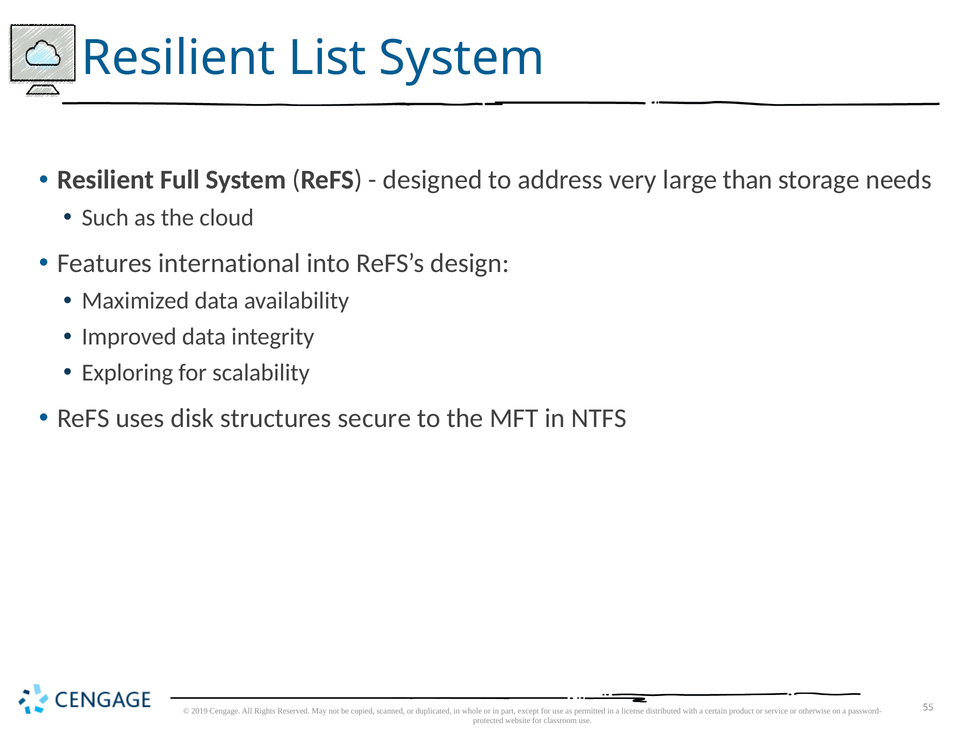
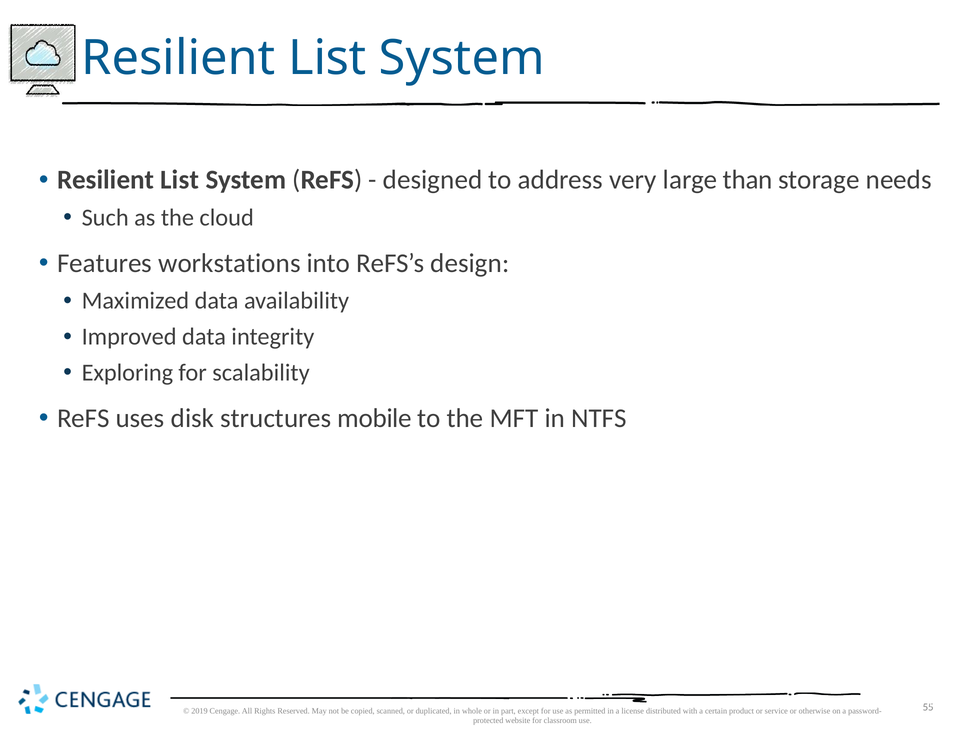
Full: Full -> List (180, 180)
international: international -> workstations (229, 263)
secure: secure -> mobile (375, 418)
